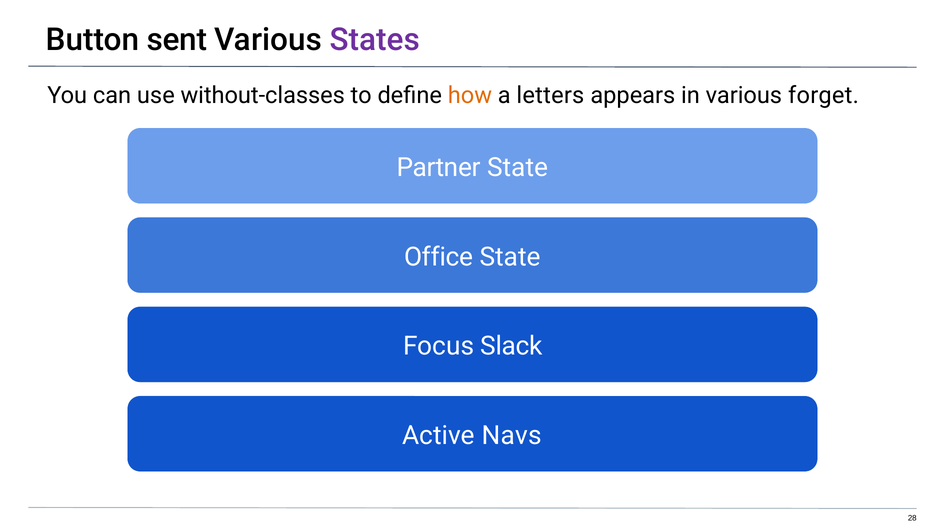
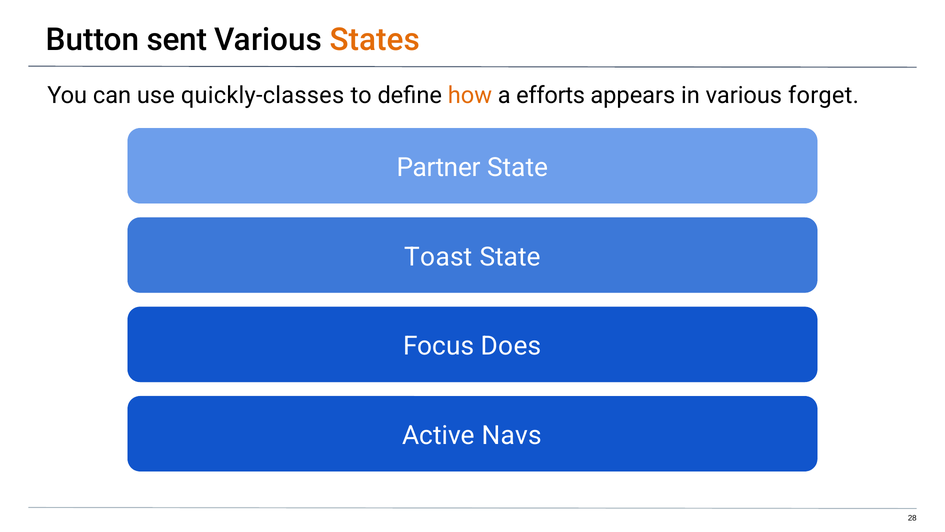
States colour: purple -> orange (375, 40)
without-classes: without-classes -> quickly-classes (263, 95)
letters: letters -> efforts (551, 95)
Office: Office -> Toast (438, 257)
Slack: Slack -> Does (511, 346)
